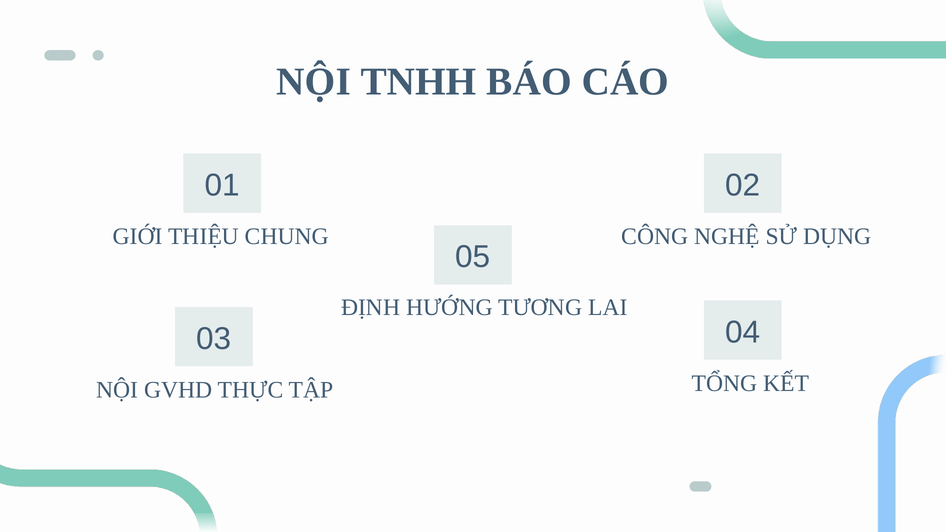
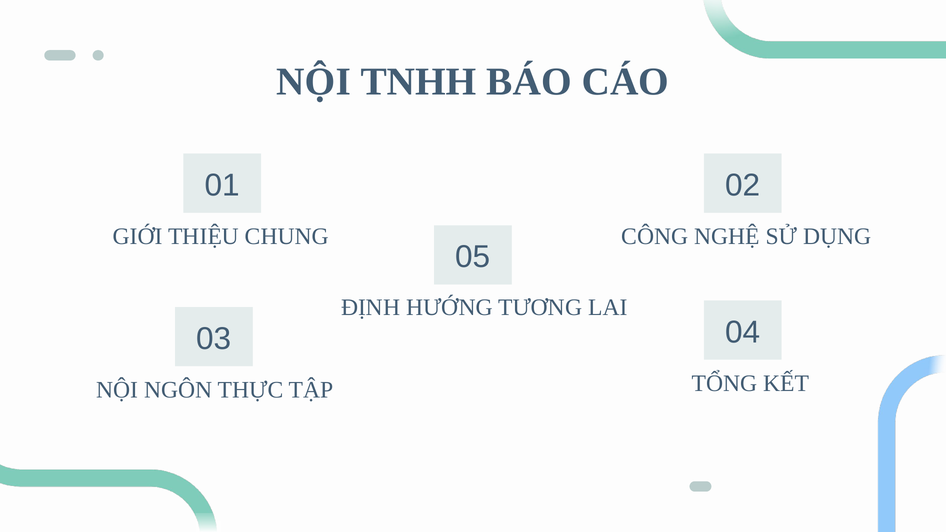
GVHD: GVHD -> NGÔN (178, 390)
